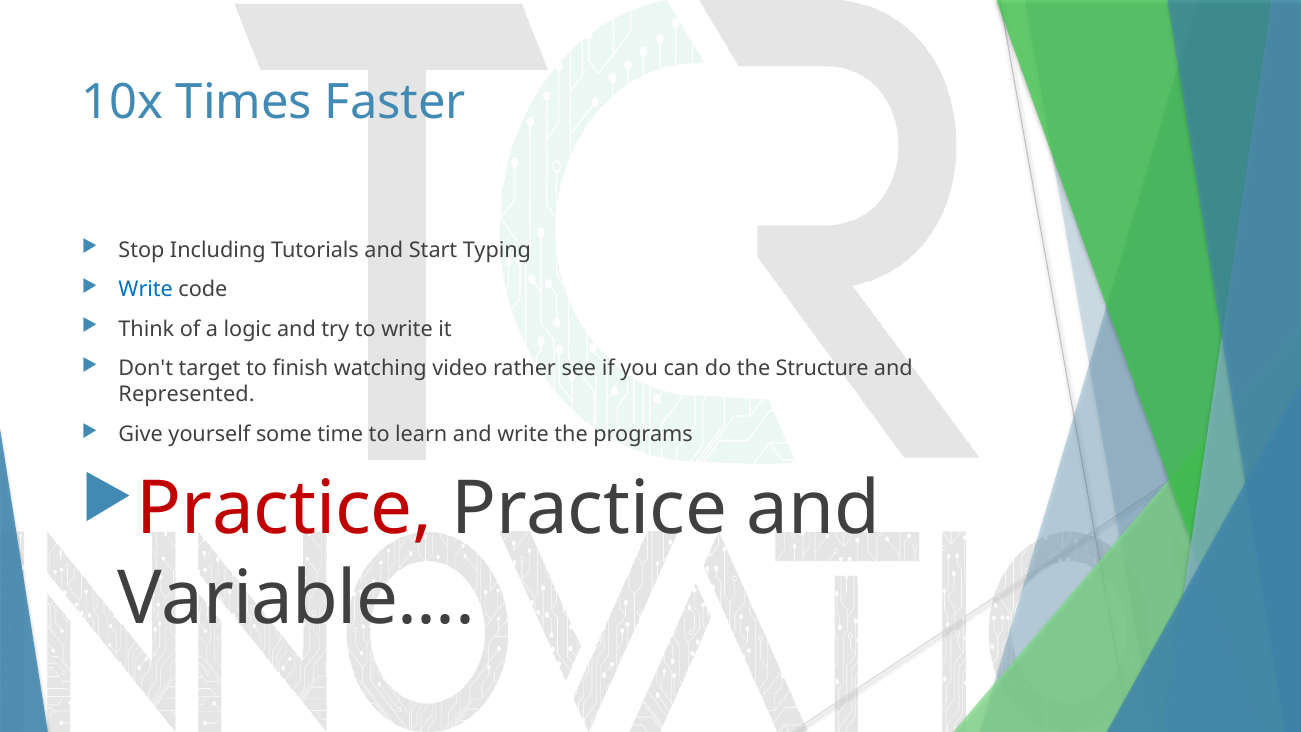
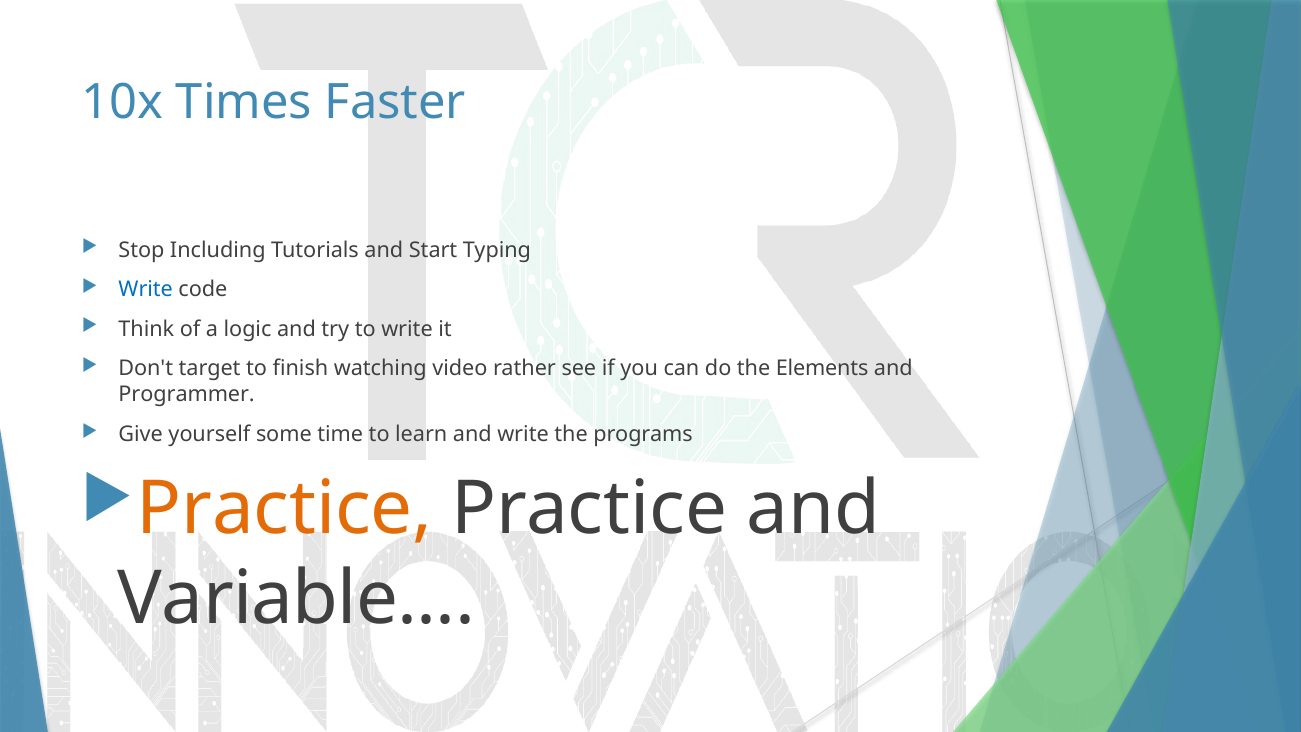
Structure: Structure -> Elements (822, 369)
Represented: Represented -> Programmer (187, 395)
Practice colour: red -> orange (285, 509)
